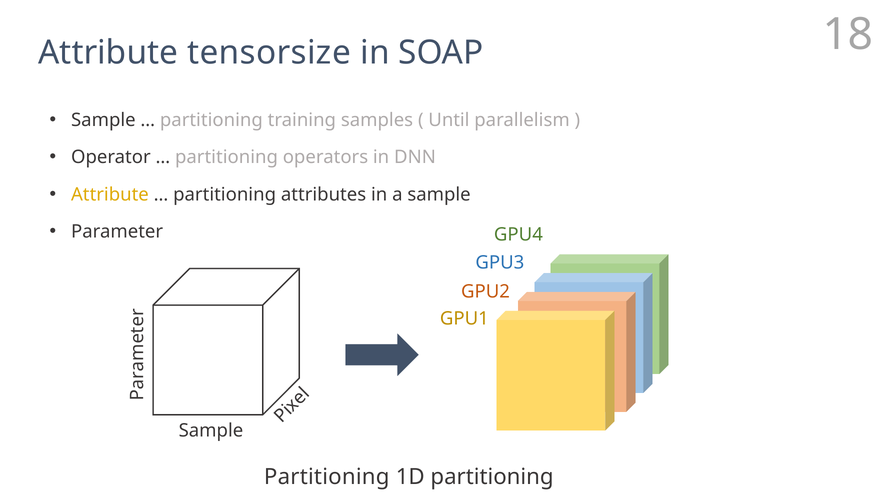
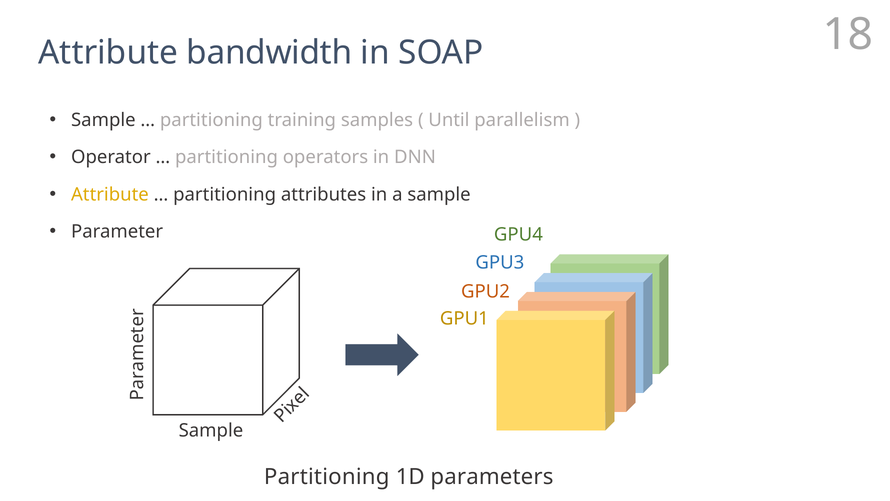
tensorsize: tensorsize -> bandwidth (269, 53)
1D partitioning: partitioning -> parameters (492, 476)
